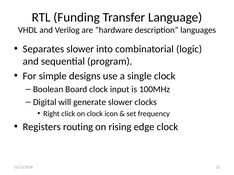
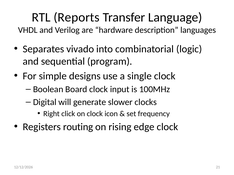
Funding: Funding -> Reports (77, 17)
Separates slower: slower -> vivado (80, 49)
